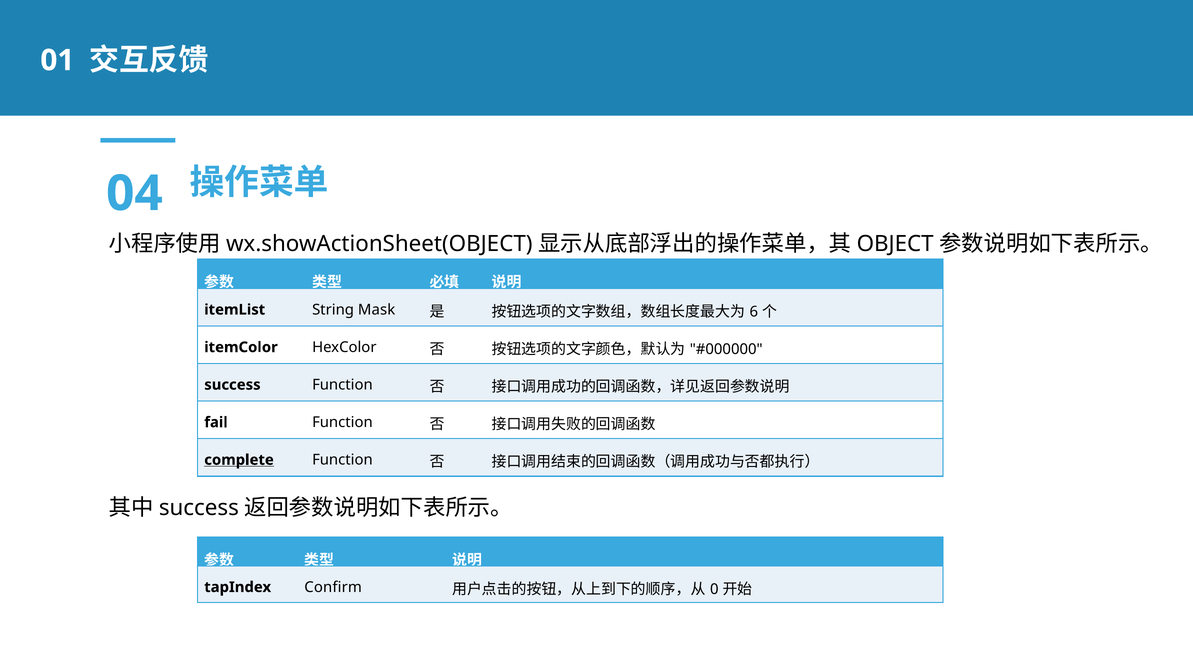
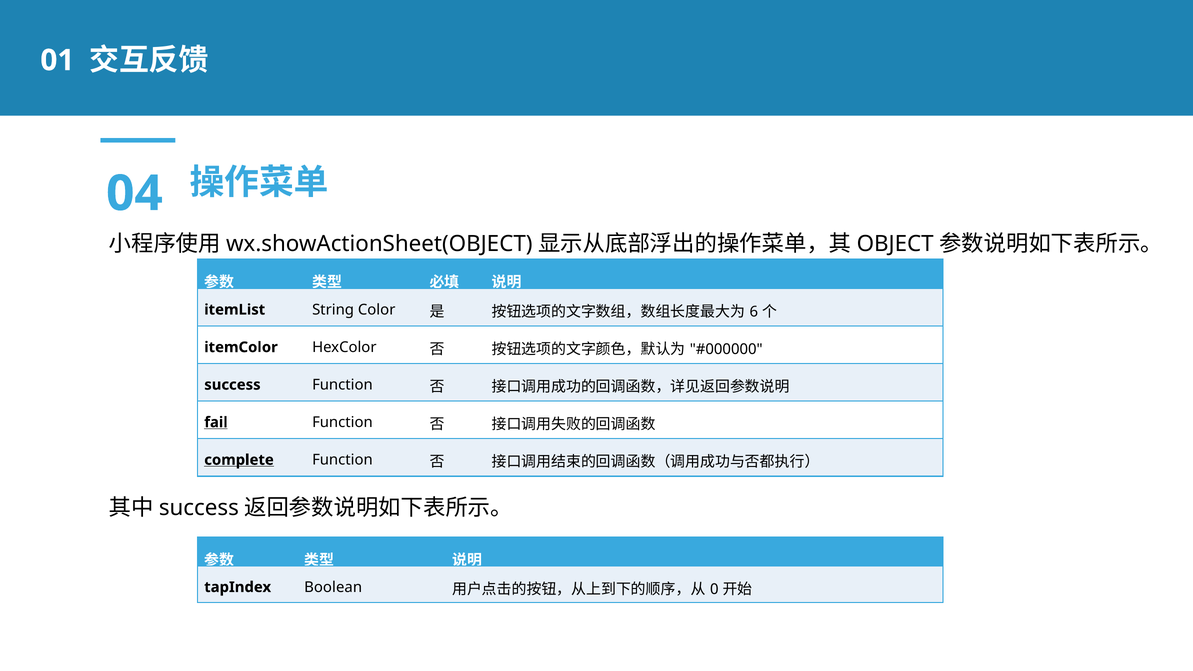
Mask: Mask -> Color (377, 310)
fail underline: none -> present (216, 422)
Confirm: Confirm -> Boolean (333, 587)
